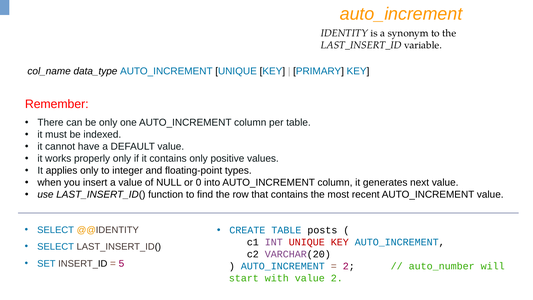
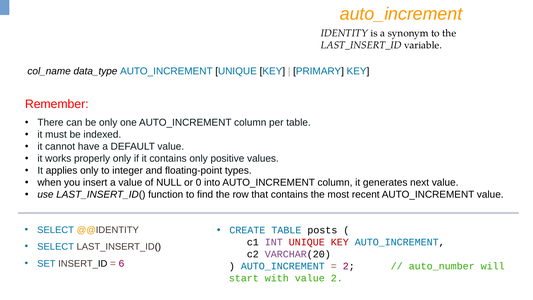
5: 5 -> 6 (121, 263)
